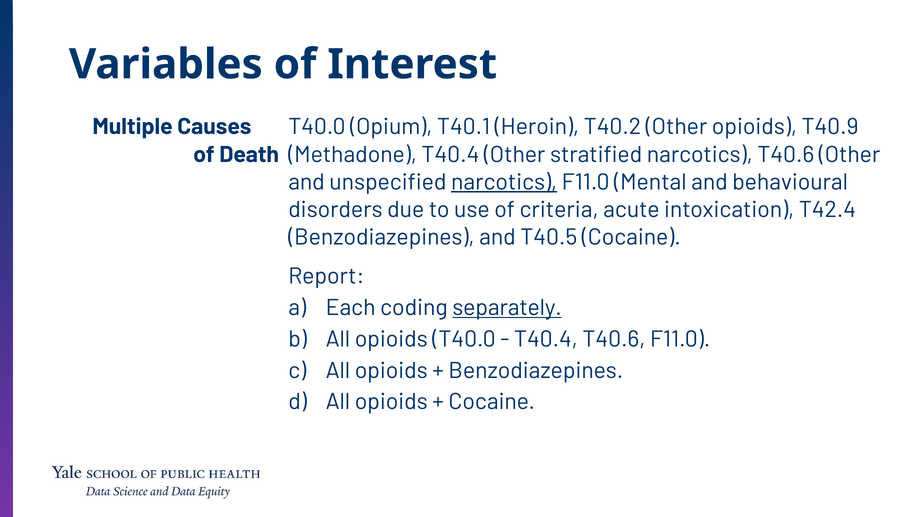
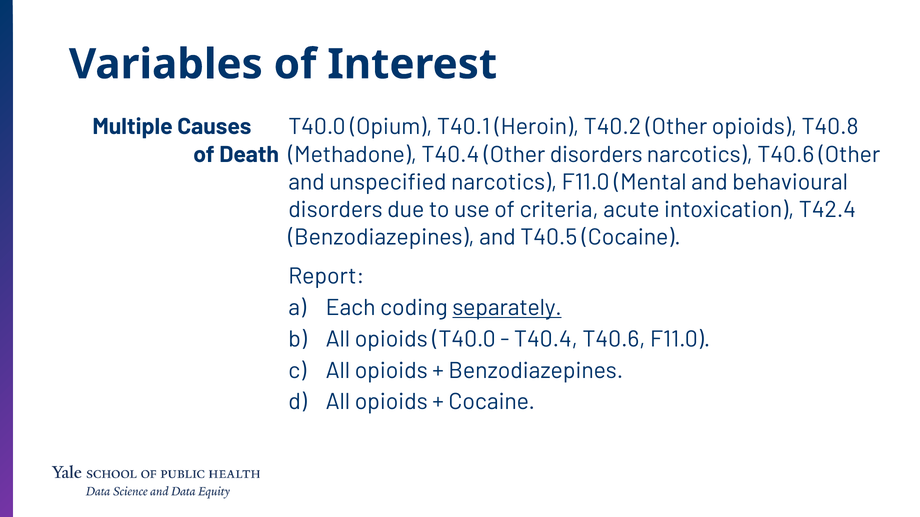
T40.9: T40.9 -> T40.8 (830, 127)
Other stratified: stratified -> disorders (596, 155)
narcotics underline: present -> none (504, 182)
